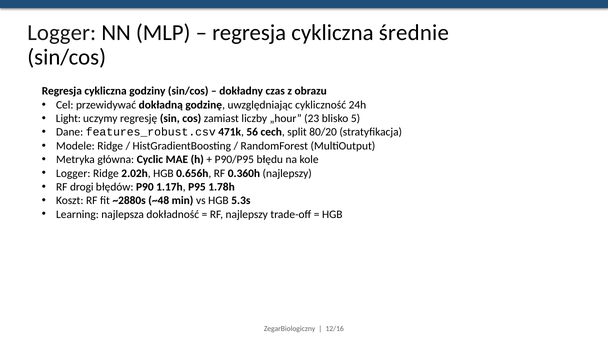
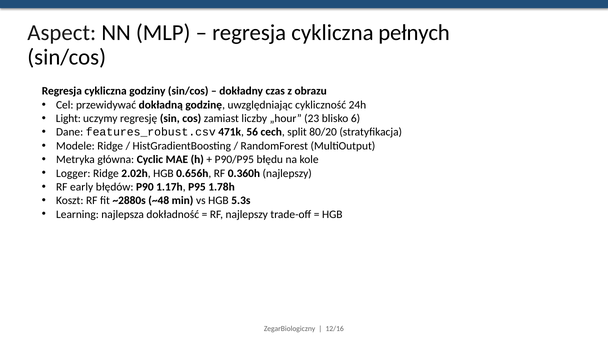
Logger: Logger -> Aspect (62, 33)
średnie: średnie -> pełnych (414, 33)
5: 5 -> 6 (355, 119)
drogi: drogi -> early (82, 187)
